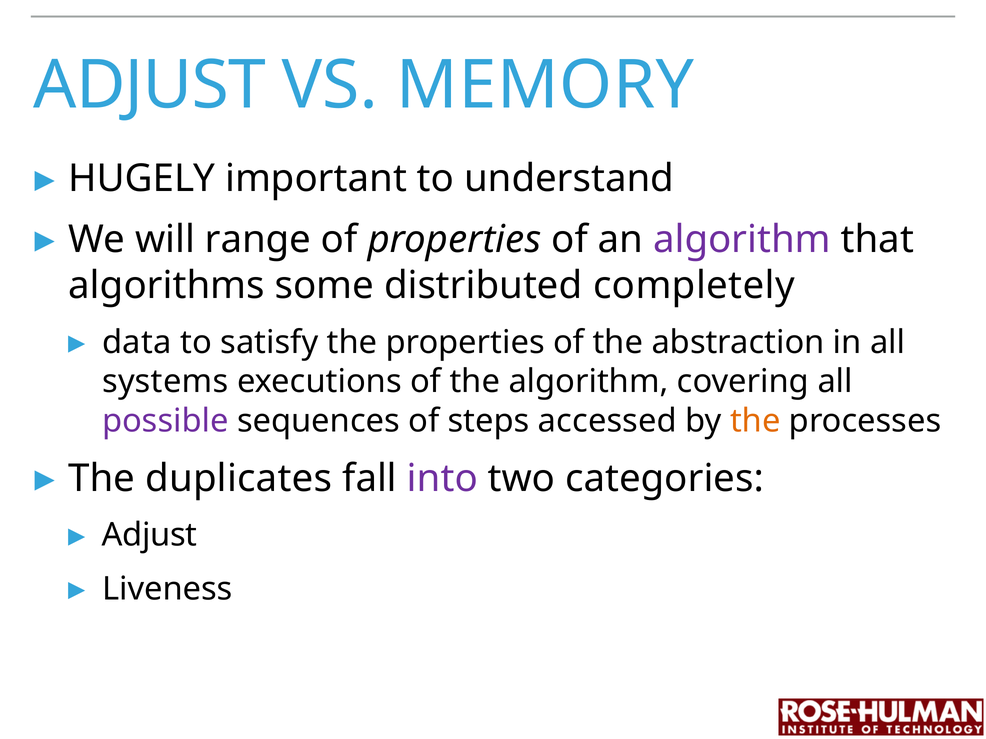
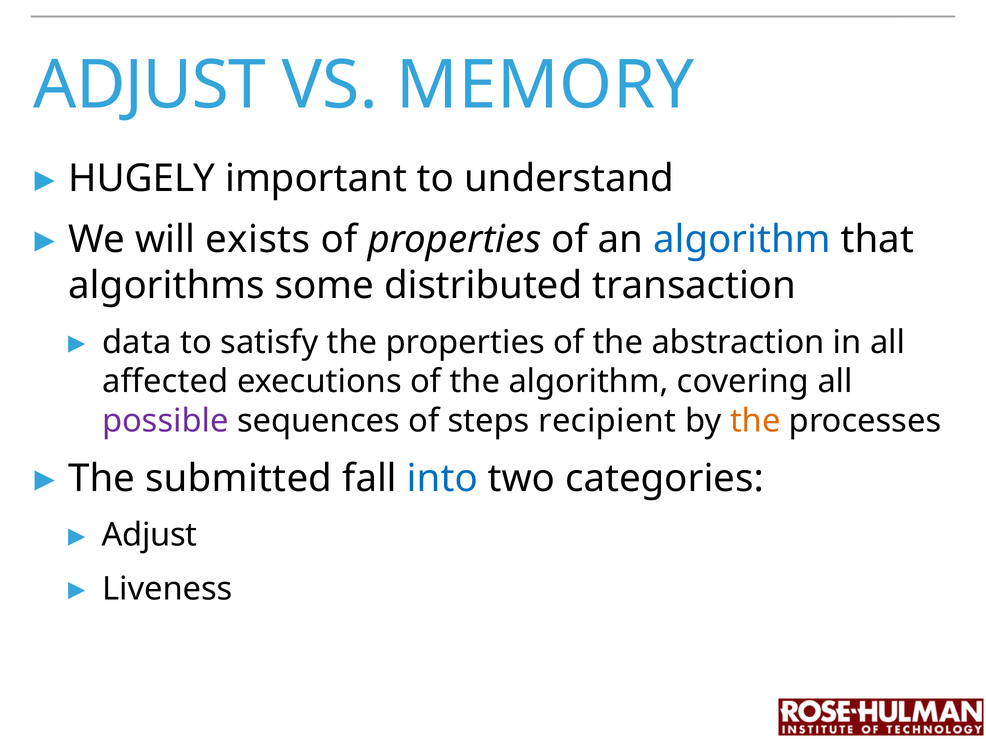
range: range -> exists (258, 240)
algorithm colour: purple -> blue (742, 240)
completely: completely -> transaction (694, 286)
systems: systems -> affected (165, 382)
accessed: accessed -> recipient (607, 421)
duplicates: duplicates -> submitted (239, 479)
into colour: purple -> blue (442, 479)
